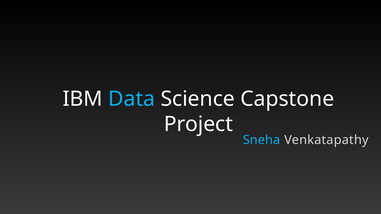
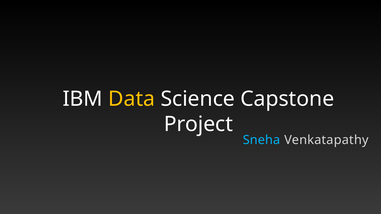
Data colour: light blue -> yellow (132, 99)
